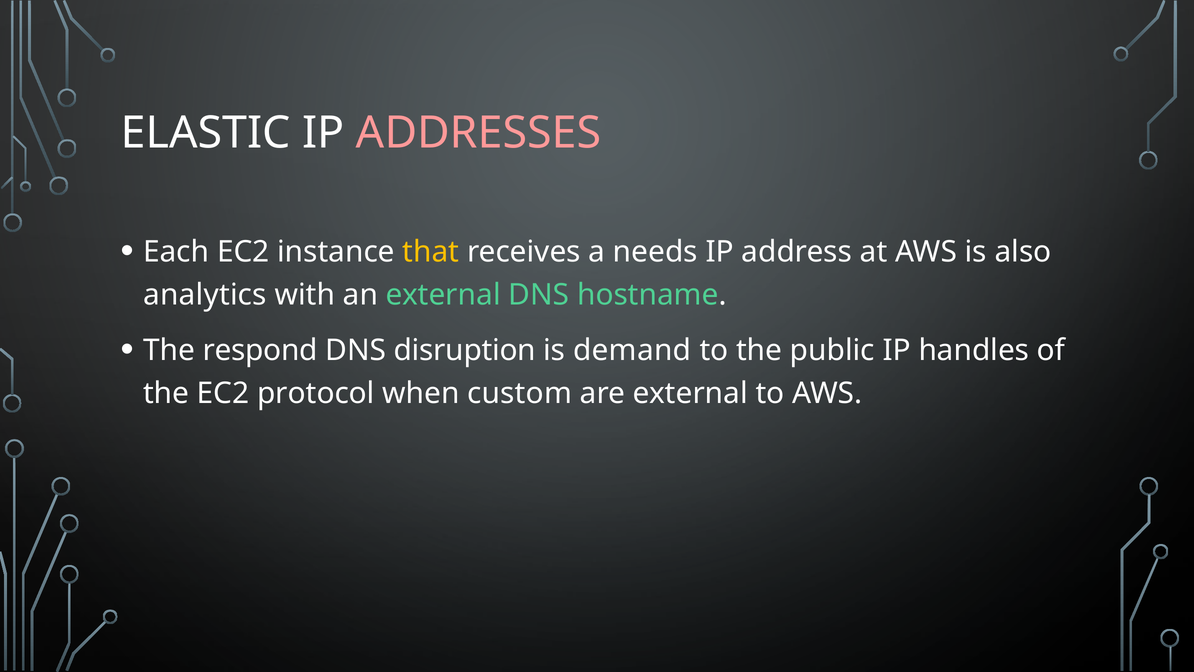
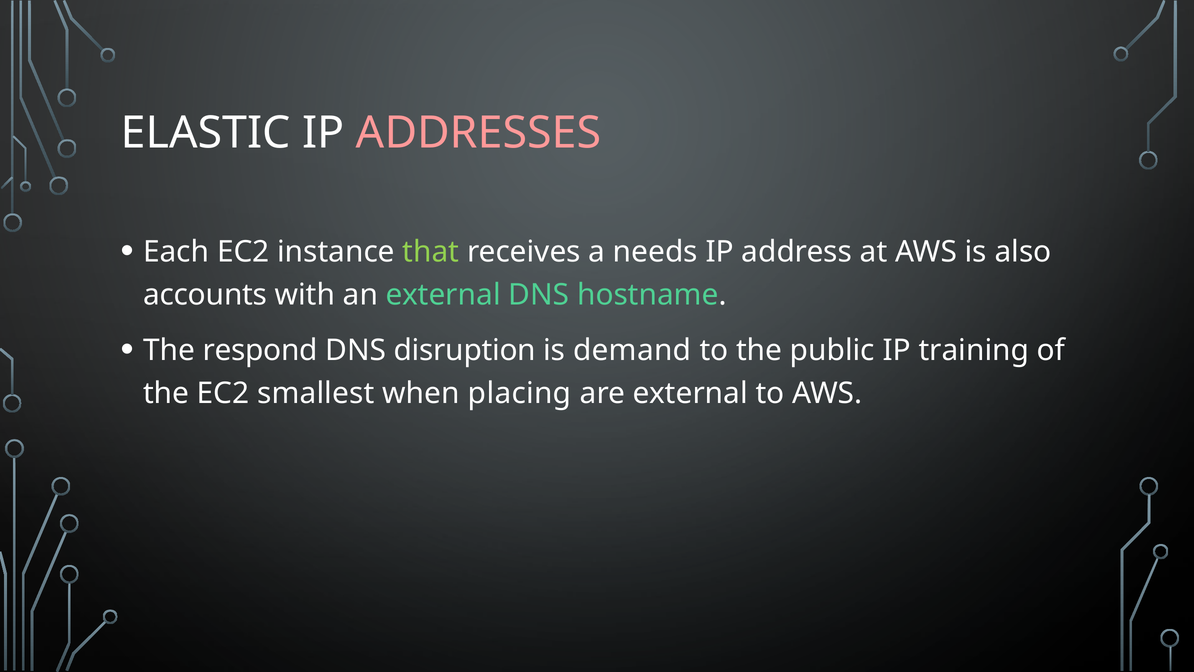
that colour: yellow -> light green (431, 252)
analytics: analytics -> accounts (205, 295)
handles: handles -> training (974, 350)
protocol: protocol -> smallest (316, 393)
custom: custom -> placing (520, 393)
